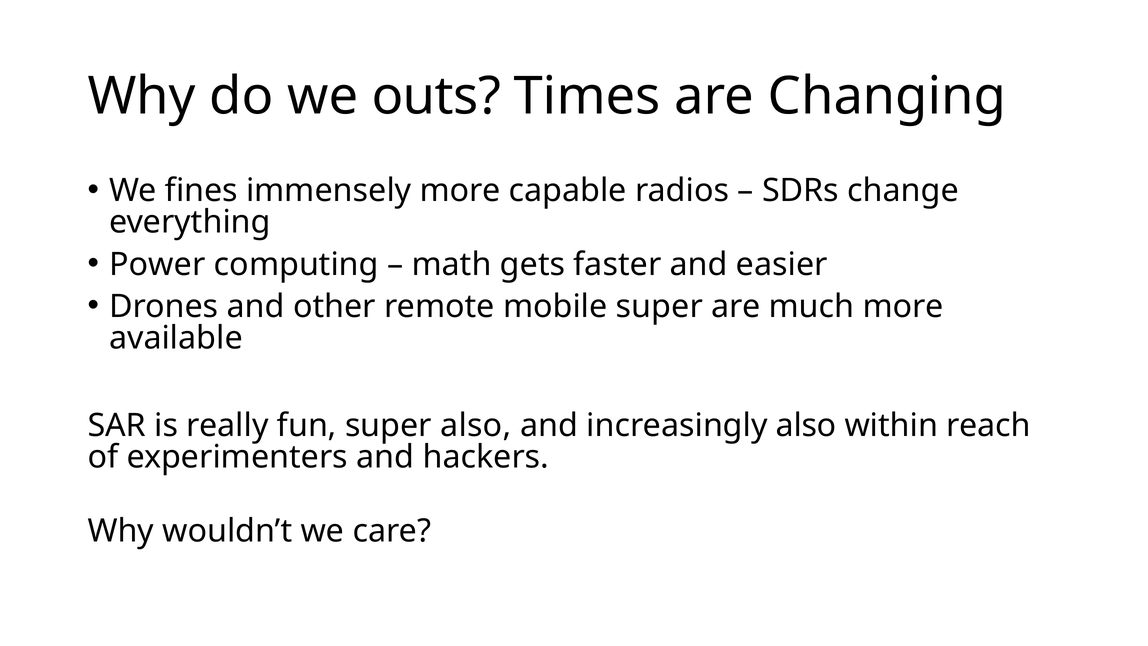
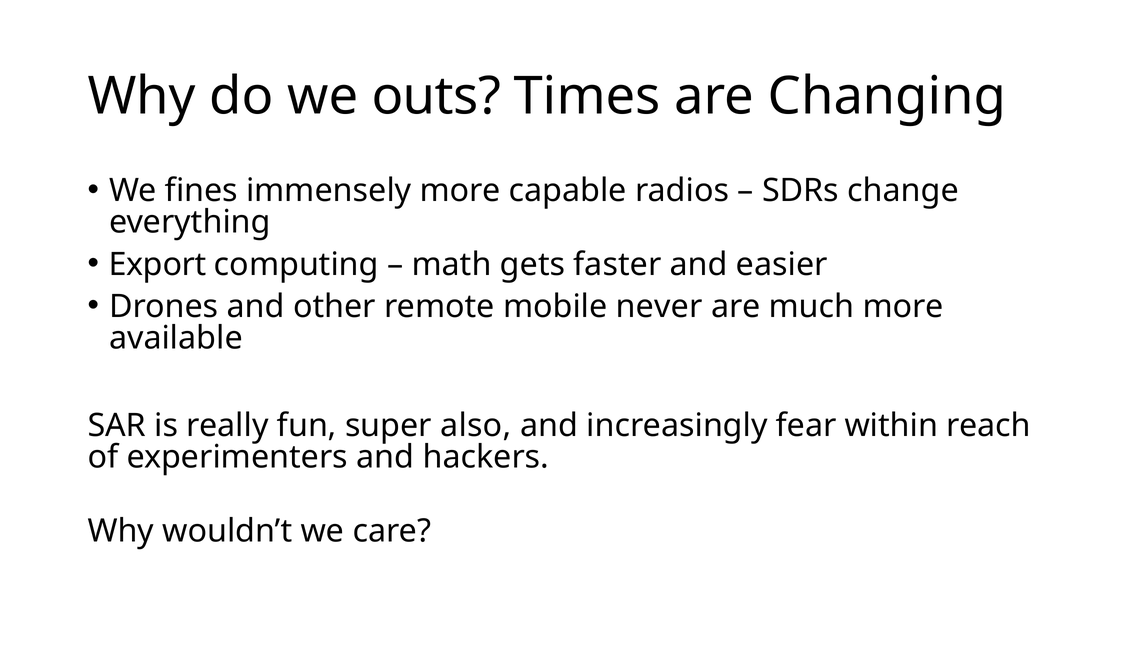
Power: Power -> Export (157, 264)
mobile super: super -> never (659, 306)
increasingly also: also -> fear (806, 426)
